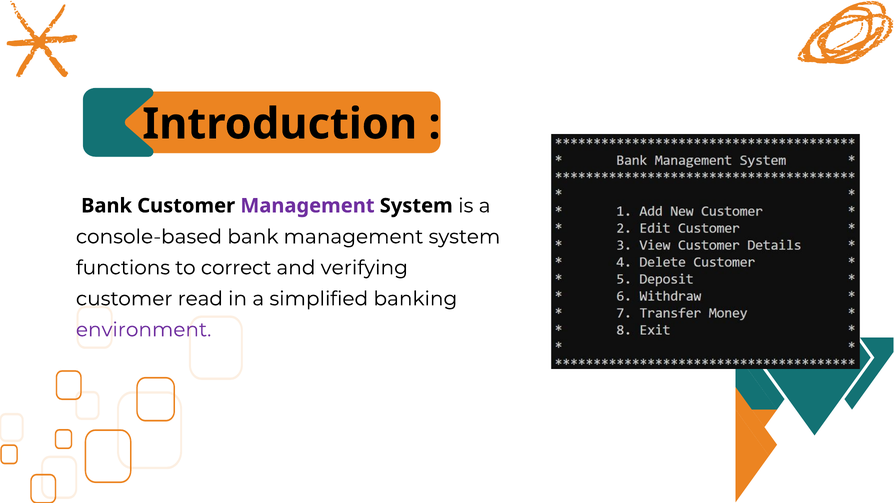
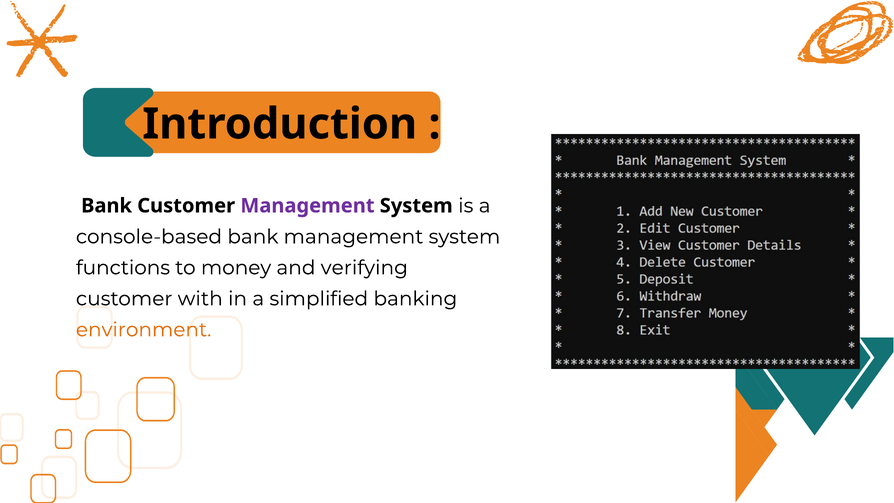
correct: correct -> money (236, 268)
read: read -> with (200, 299)
environment colour: purple -> orange (144, 330)
